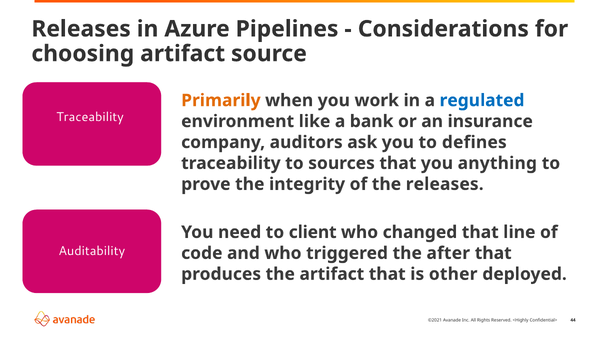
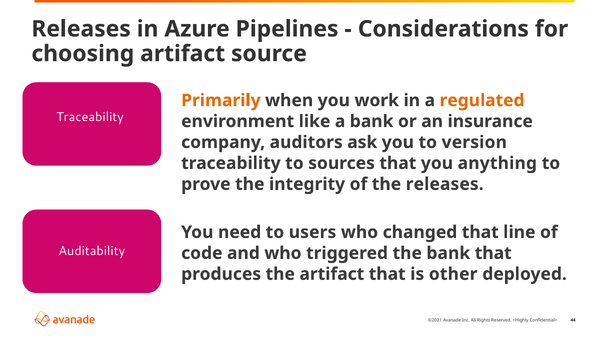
regulated colour: blue -> orange (482, 100)
defines: defines -> version (474, 142)
client: client -> users (313, 232)
the after: after -> bank (448, 253)
